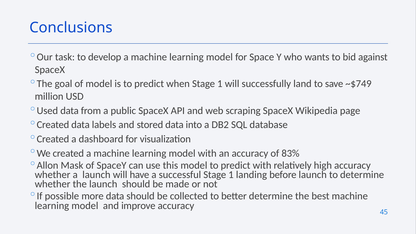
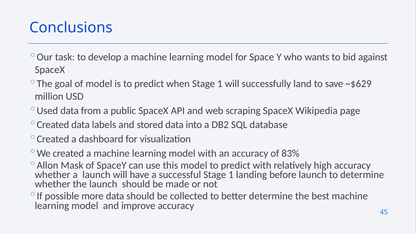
~$749: ~$749 -> ~$629 (358, 84)
